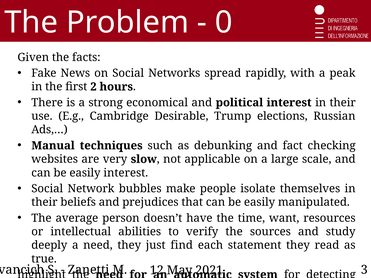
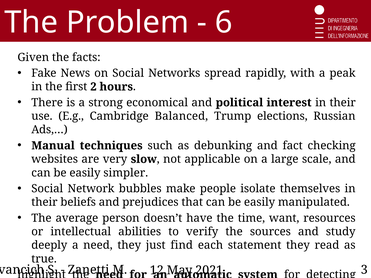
0: 0 -> 6 (224, 23)
Desirable: Desirable -> Balanced (181, 116)
easily interest: interest -> simpler (126, 173)
